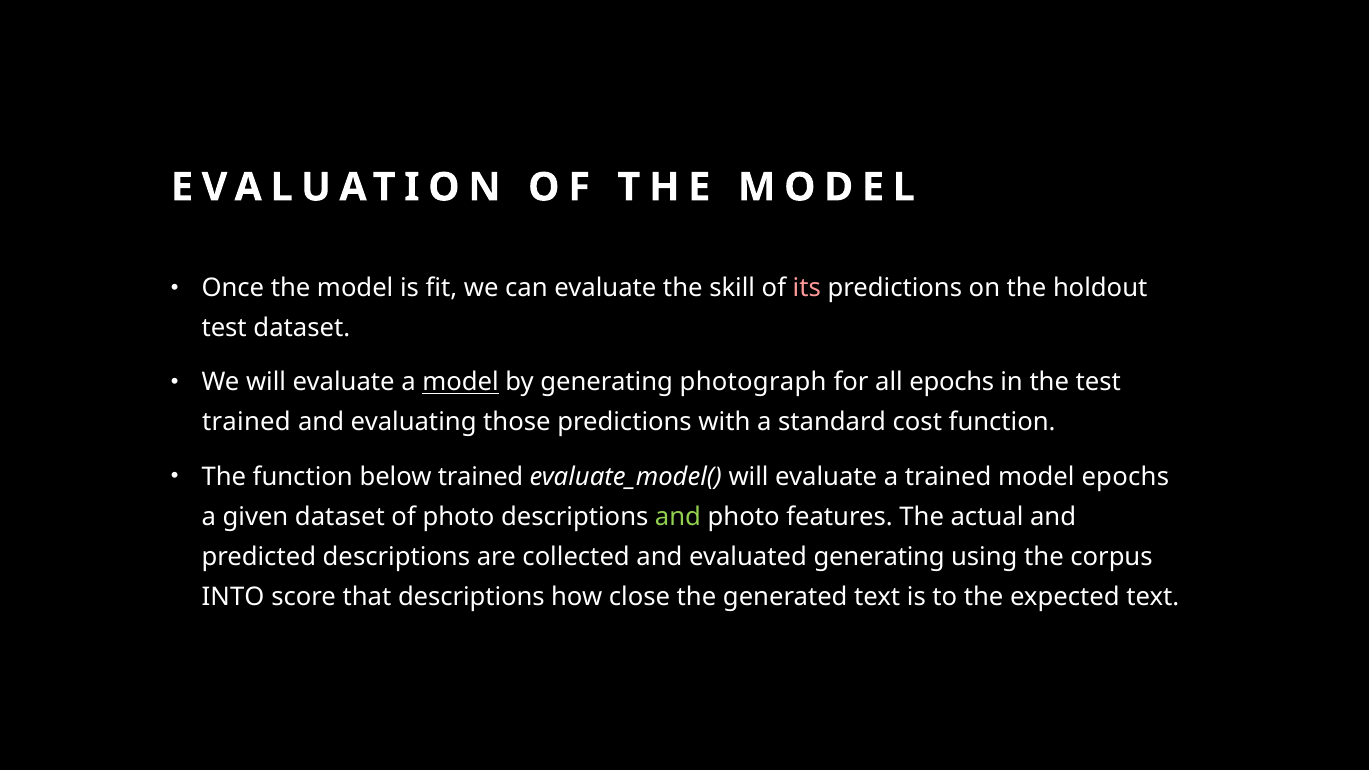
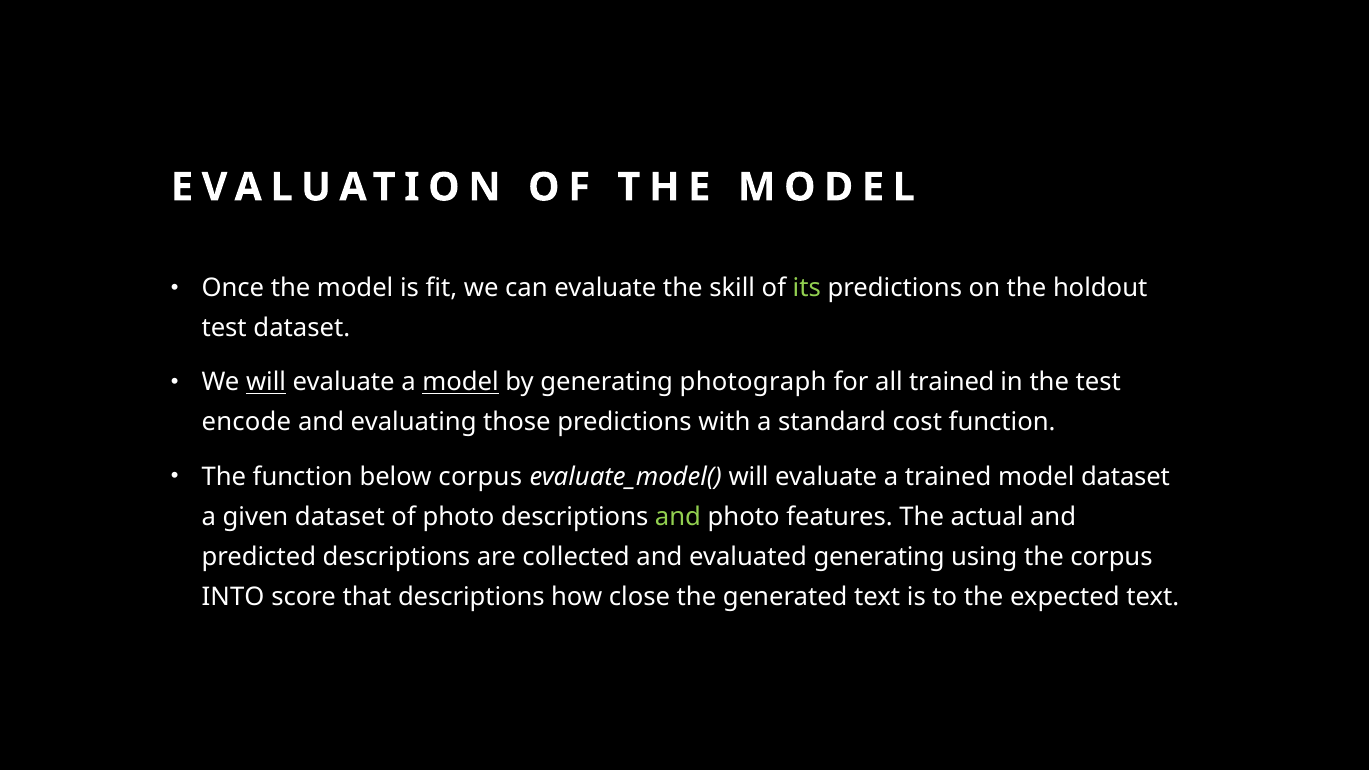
its colour: pink -> light green (807, 288)
will underline: none -> present (266, 383)
all epochs: epochs -> trained (952, 383)
trained: trained -> encode (246, 423)
below trained: trained -> corpus (480, 477)
model epochs: epochs -> dataset (1126, 477)
